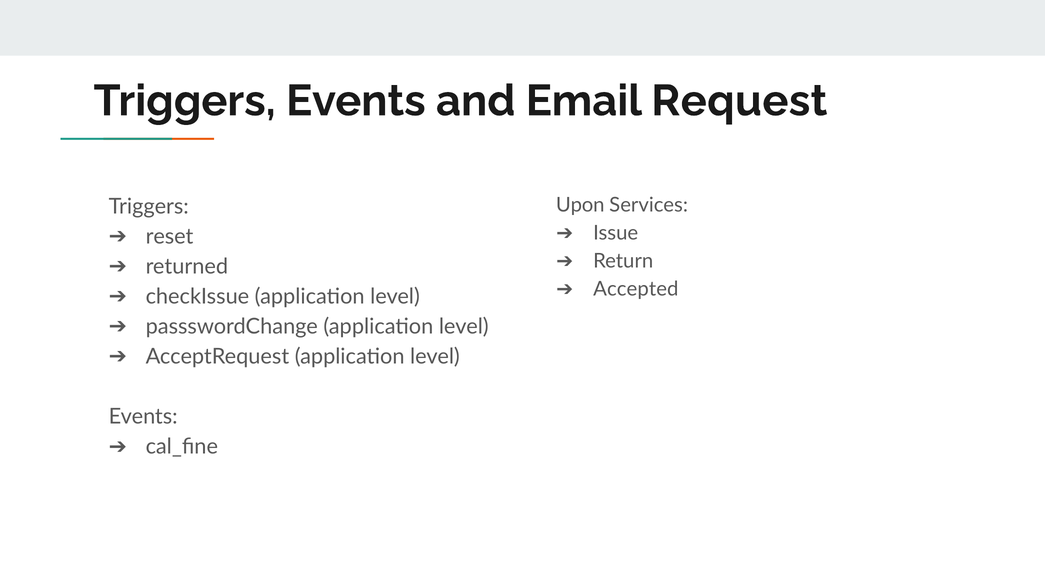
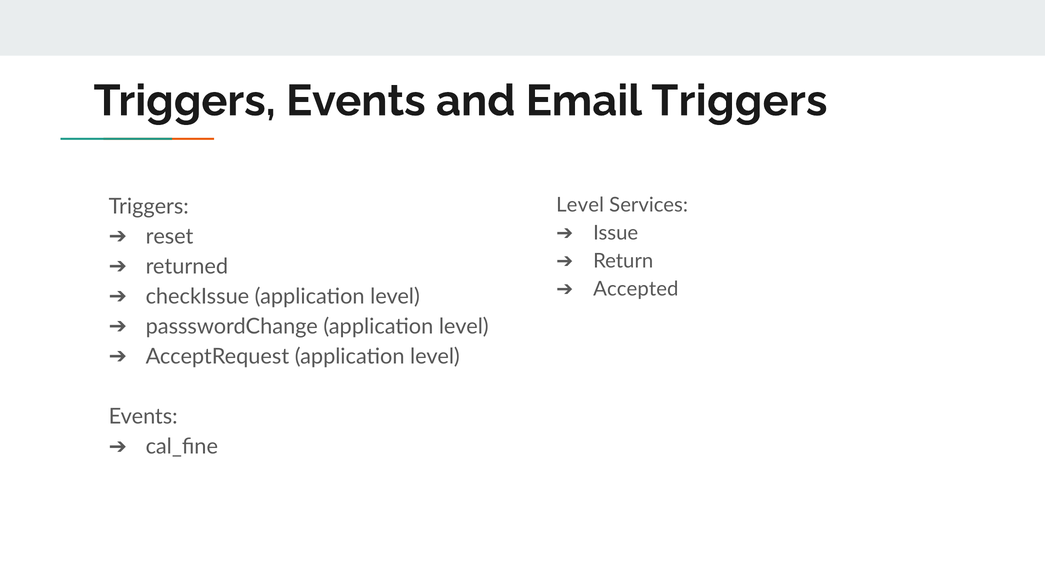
Email Request: Request -> Triggers (739, 101)
Upon: Upon -> Level (580, 205)
